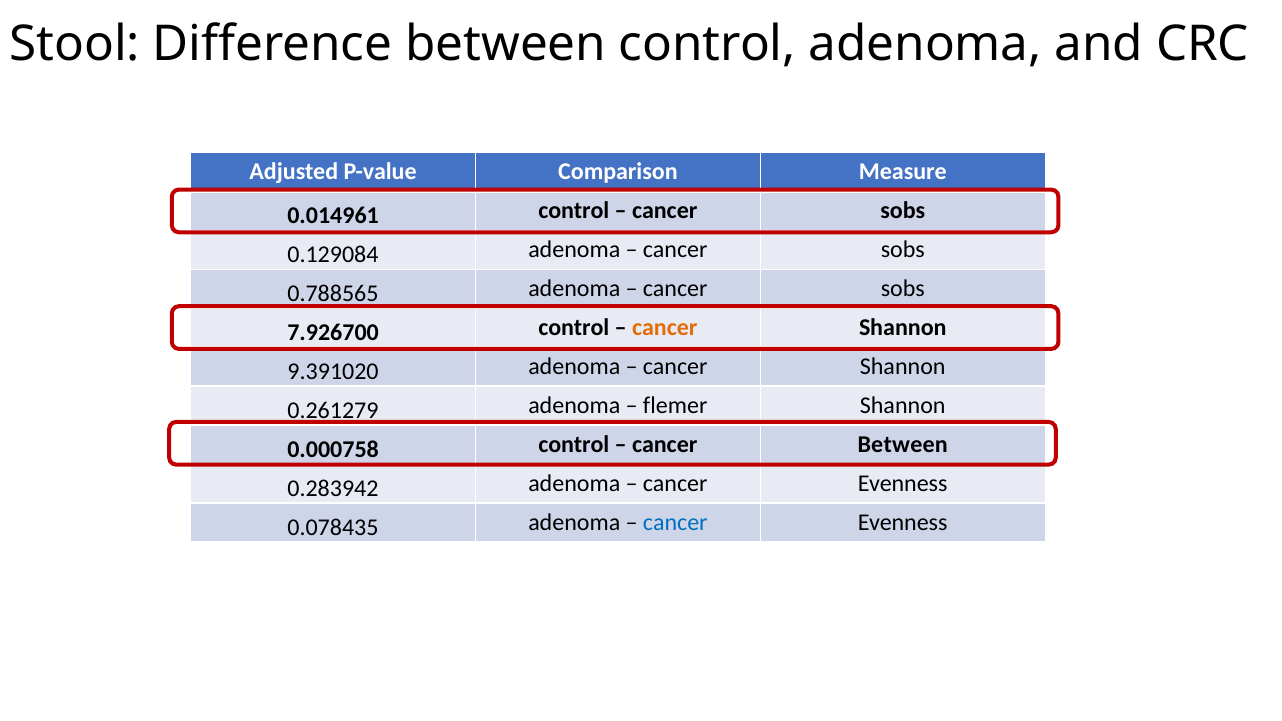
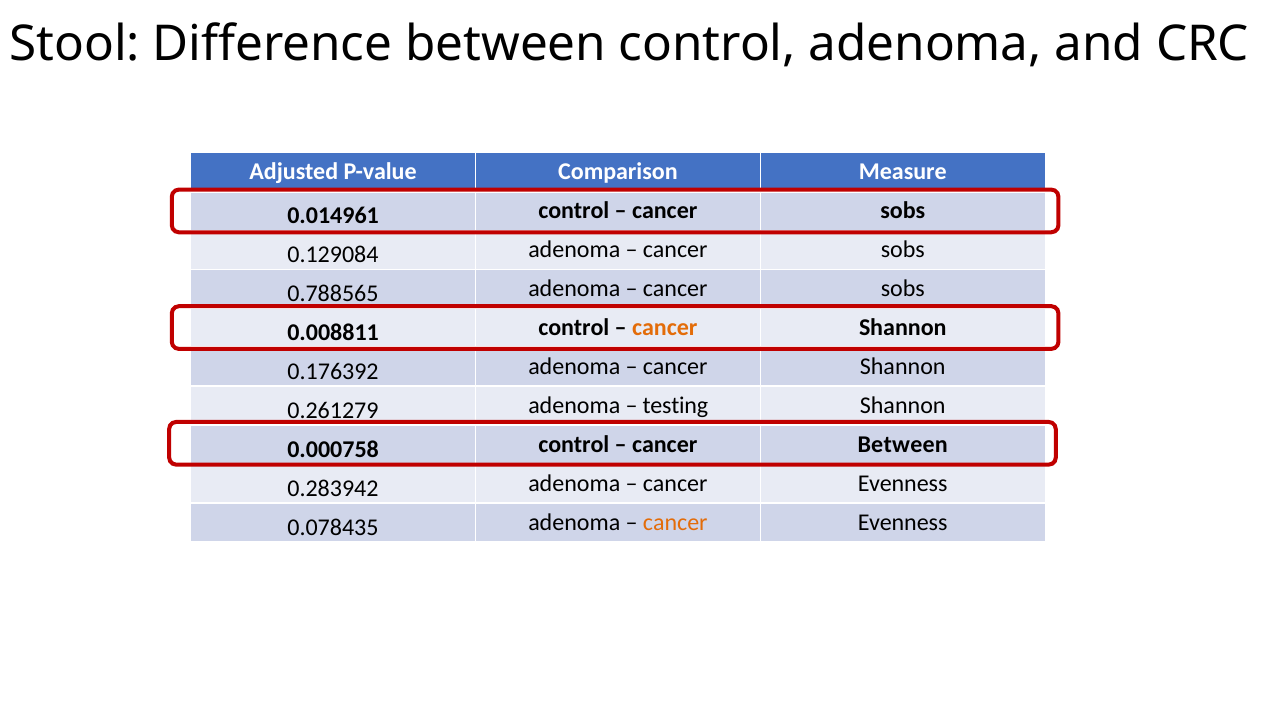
7.926700: 7.926700 -> 0.008811 (333, 333)
9.391020: 9.391020 -> 0.176392 (333, 372)
flemer: flemer -> testing (675, 406)
cancer colour: blue -> orange (675, 523)
